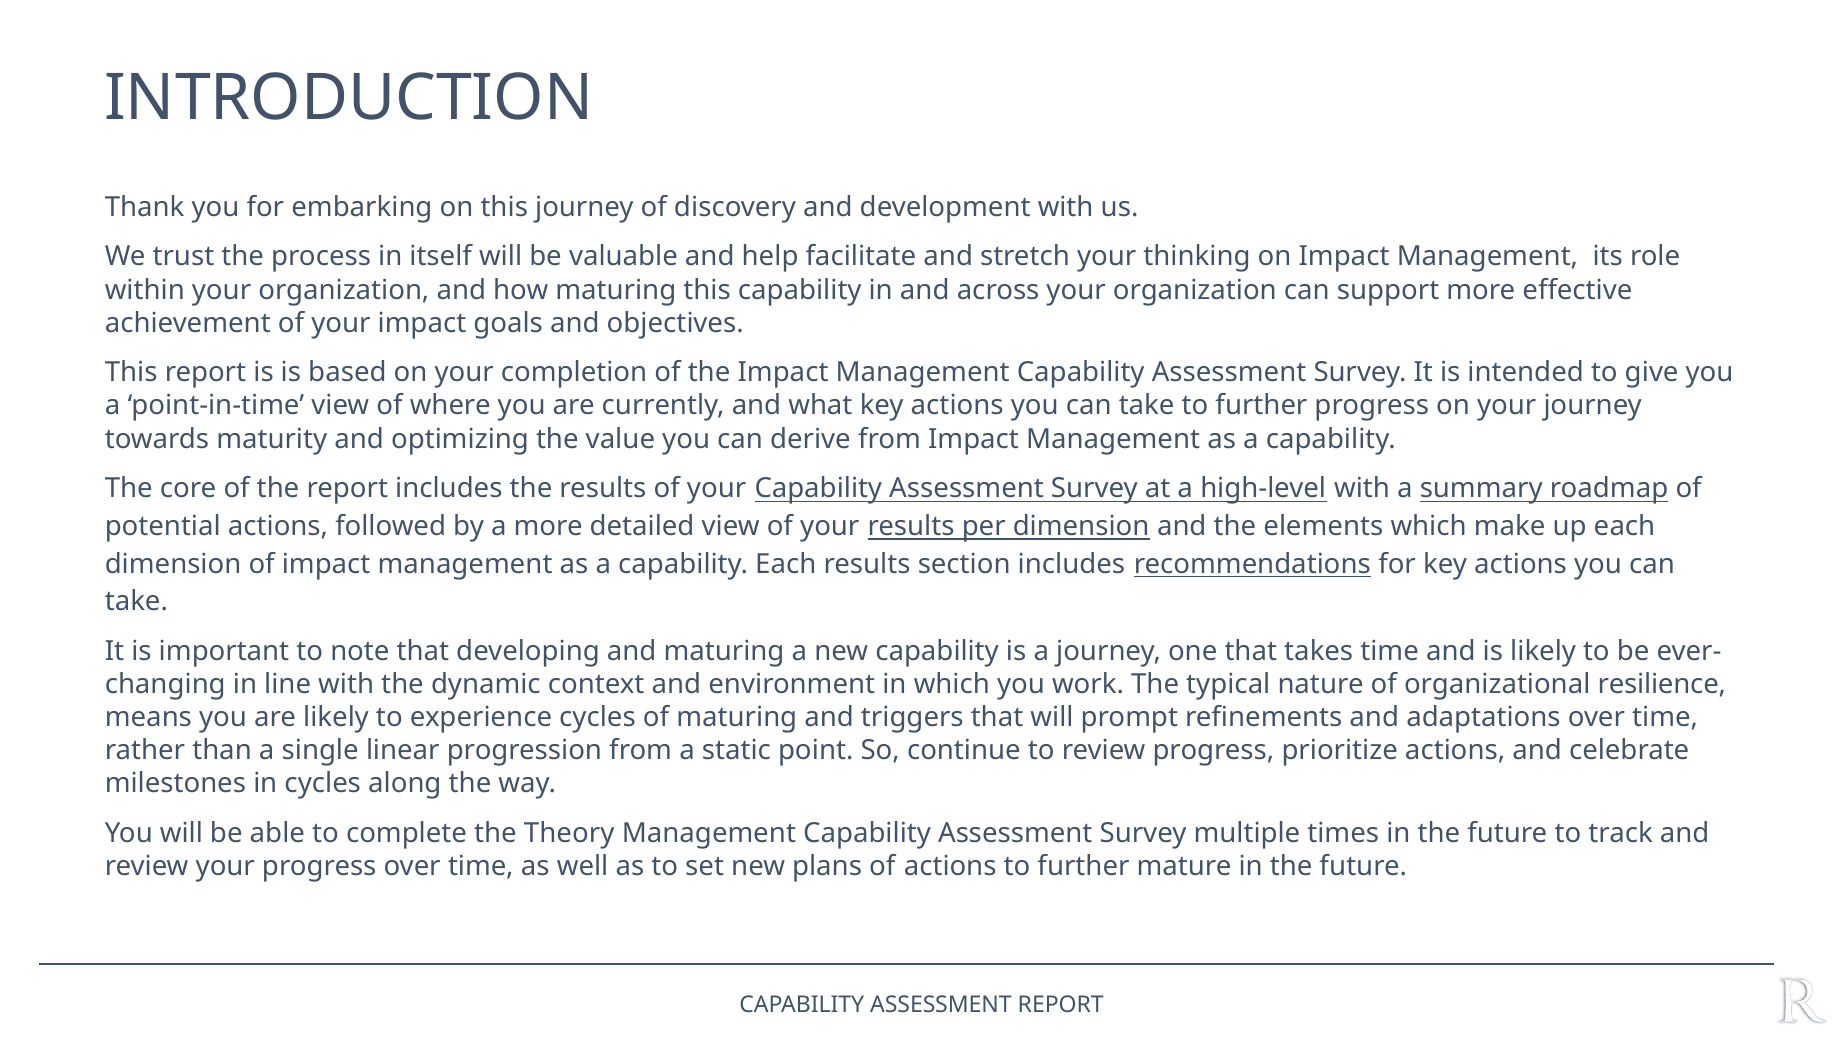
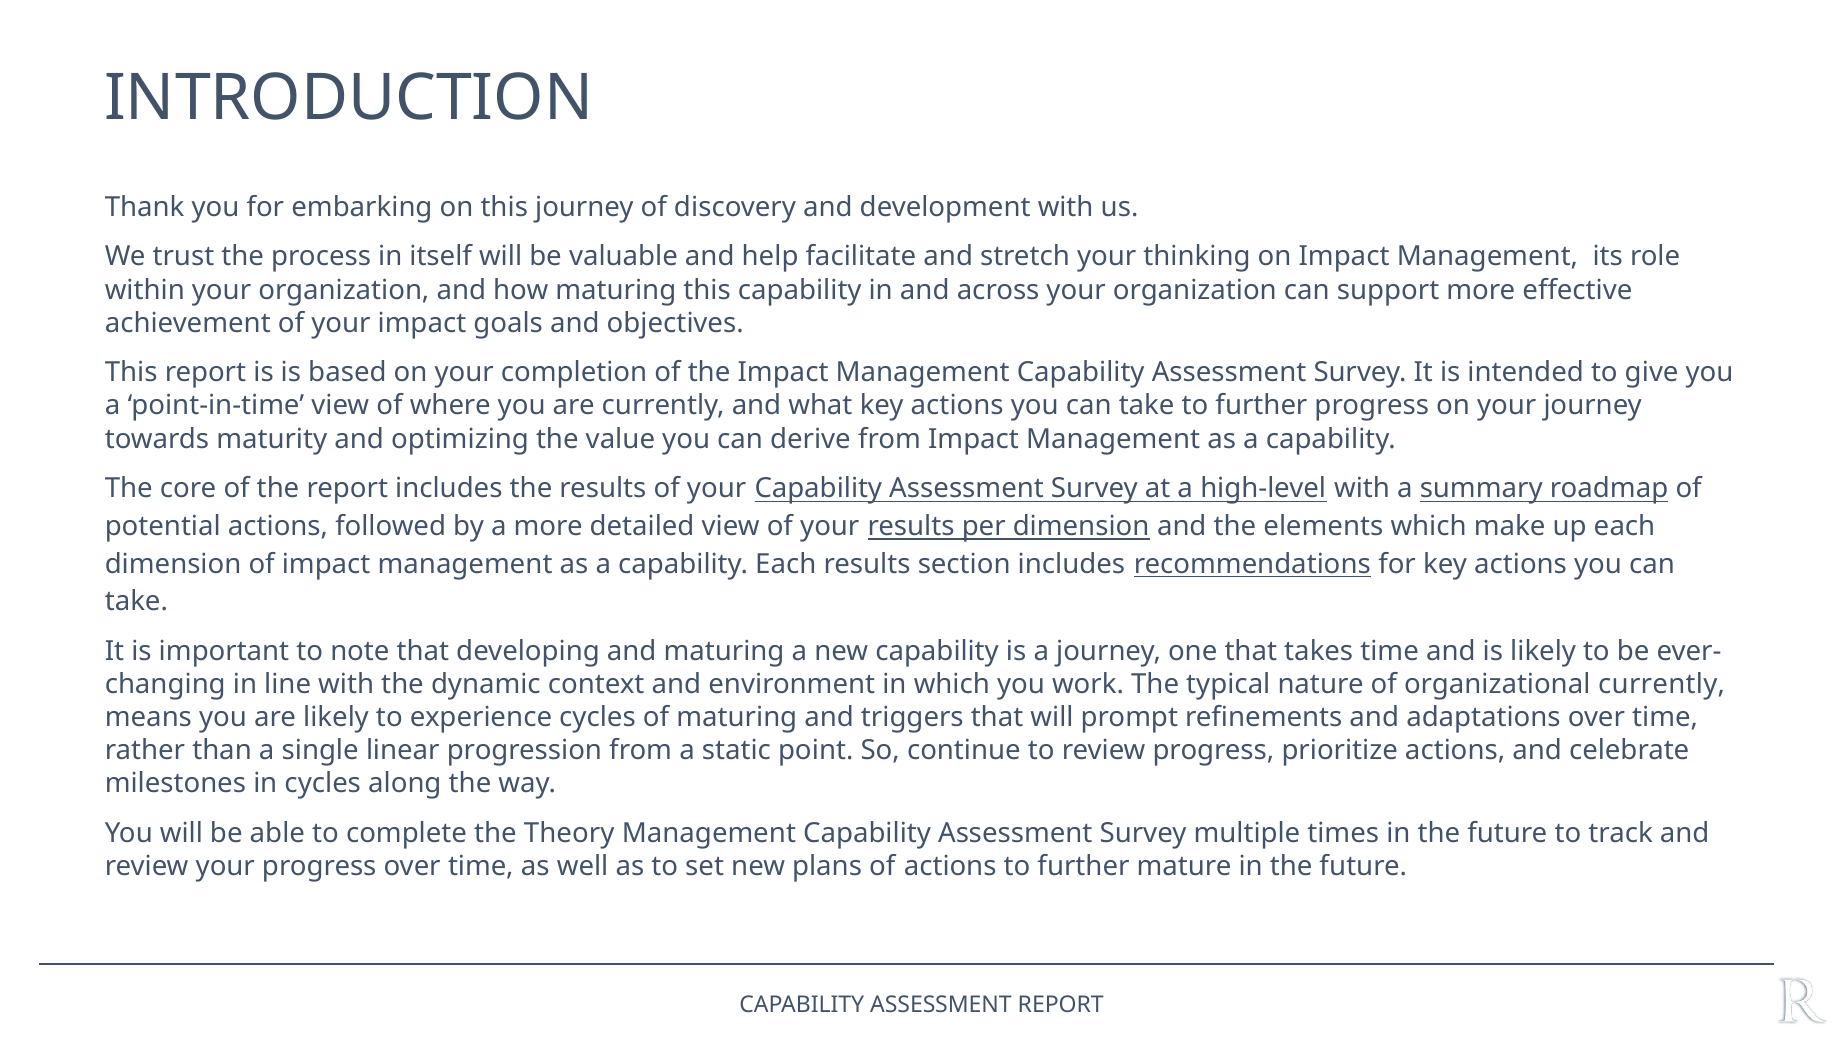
organizational resilience: resilience -> currently (1662, 684)
